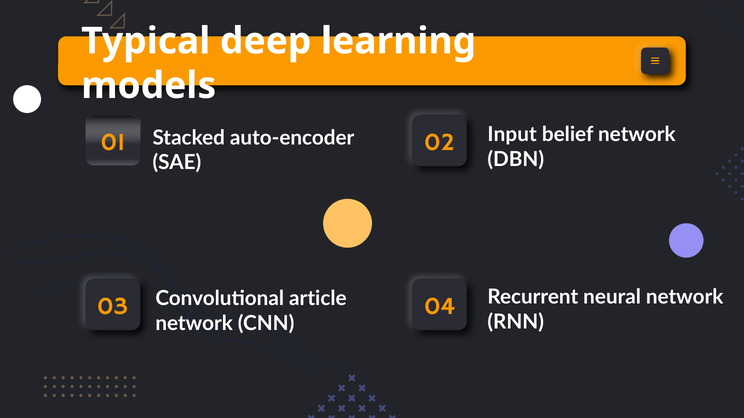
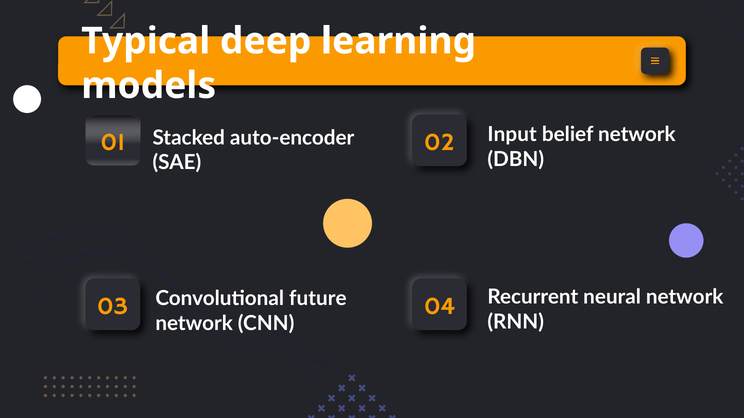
article: article -> future (318, 299)
